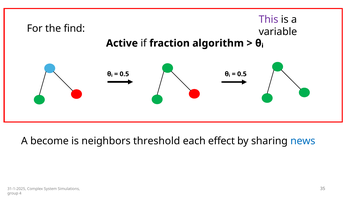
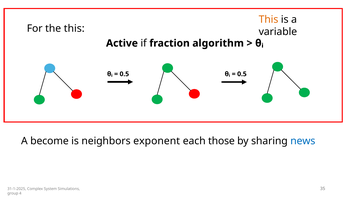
This colour: purple -> orange (269, 19)
the find: find -> this (74, 28)
threshold: threshold -> exponent (157, 141)
effect: effect -> those (221, 141)
